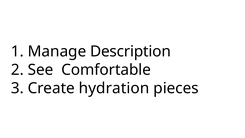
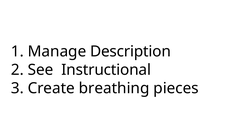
Comfortable: Comfortable -> Instructional (106, 70)
hydration: hydration -> breathing (114, 88)
